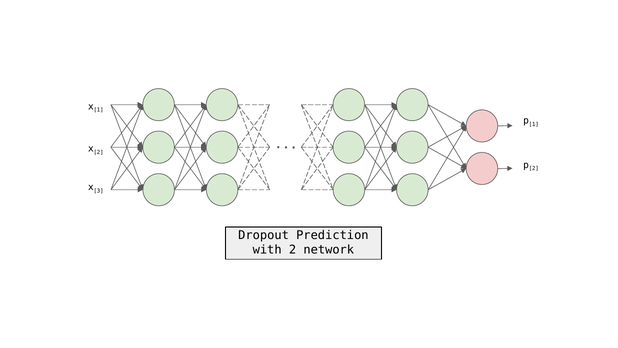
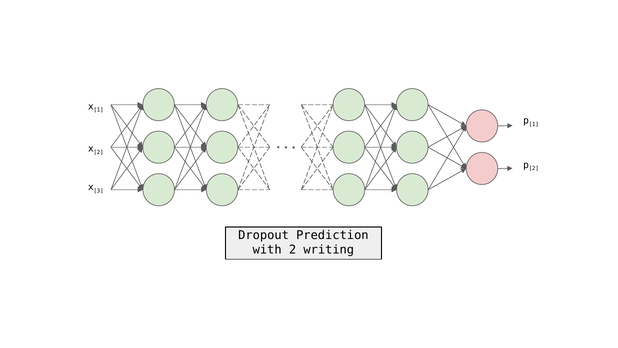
network: network -> writing (329, 249)
